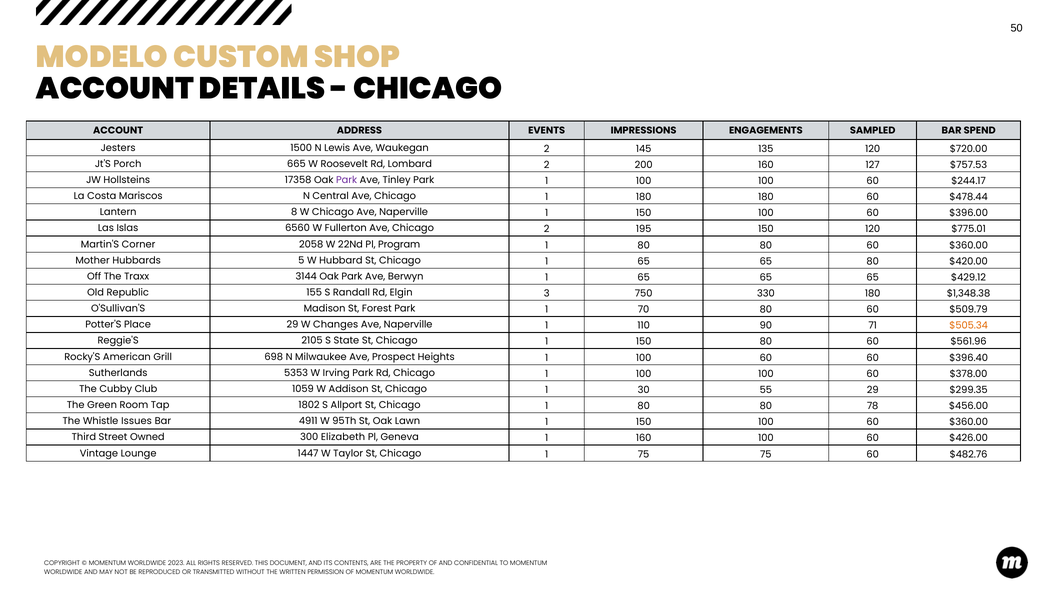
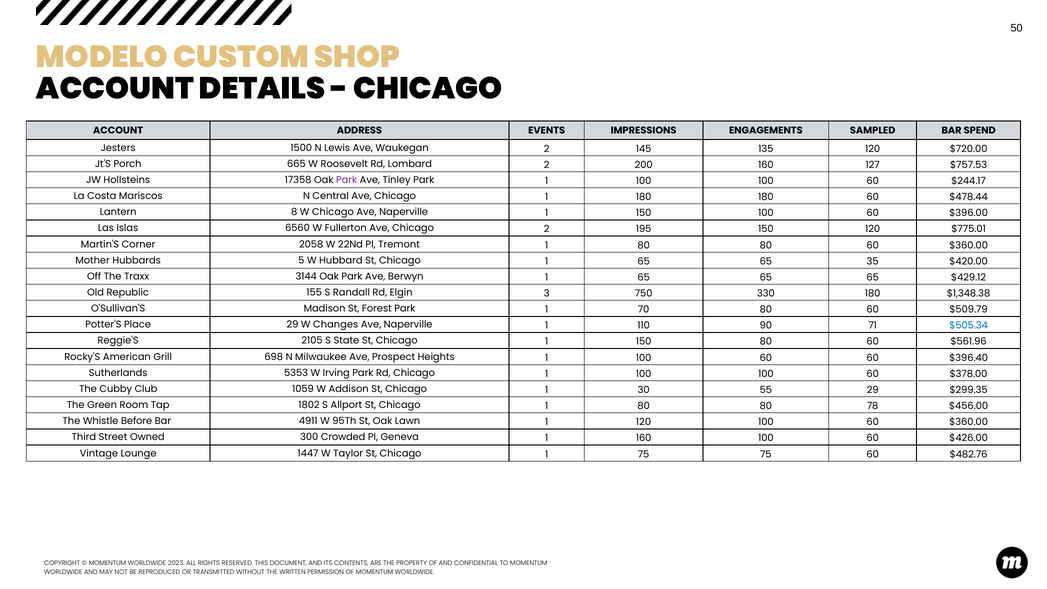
Program: Program -> Tremont (399, 244)
65 80: 80 -> 35 (873, 261)
$505.34 colour: orange -> blue (969, 326)
Issues: Issues -> Before (137, 421)
Lawn 1 150: 150 -> 120 (644, 422)
Elizabeth: Elizabeth -> Crowded (343, 437)
